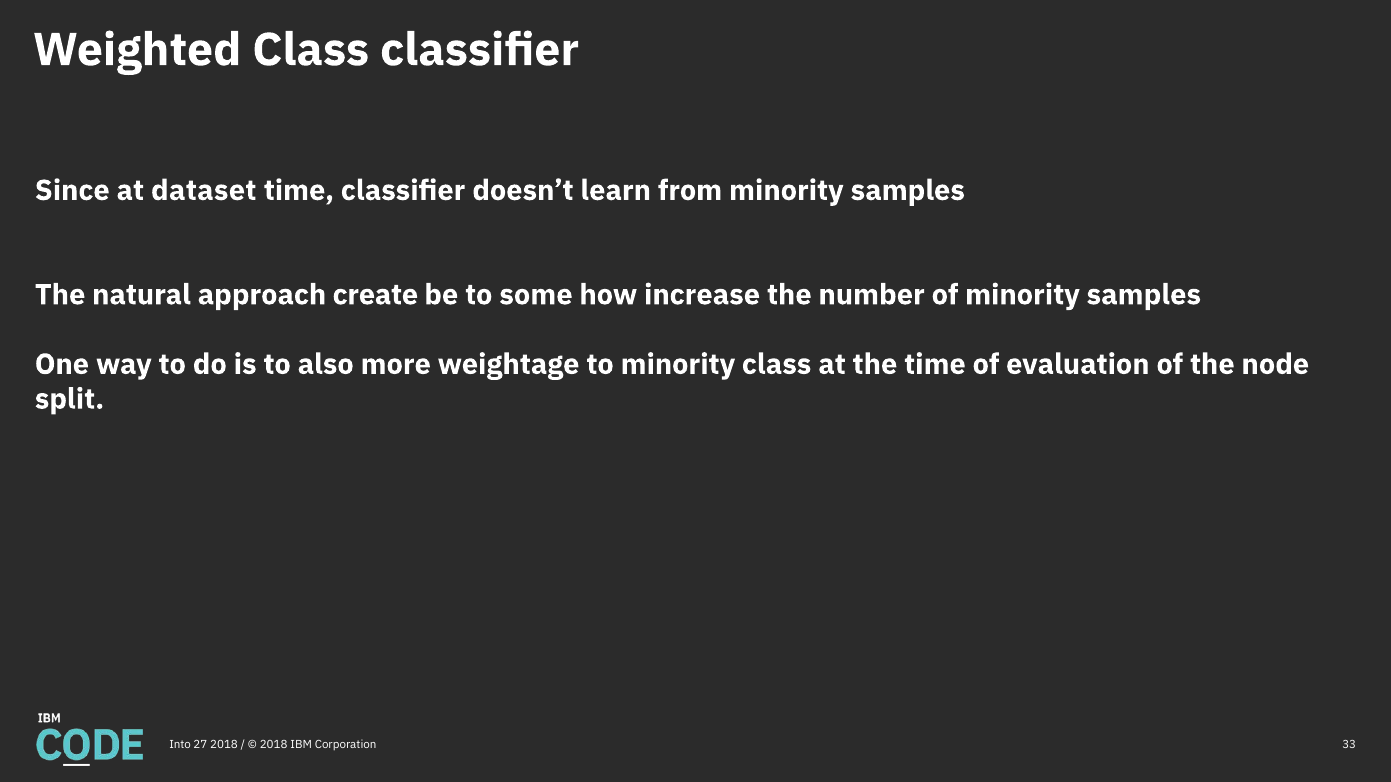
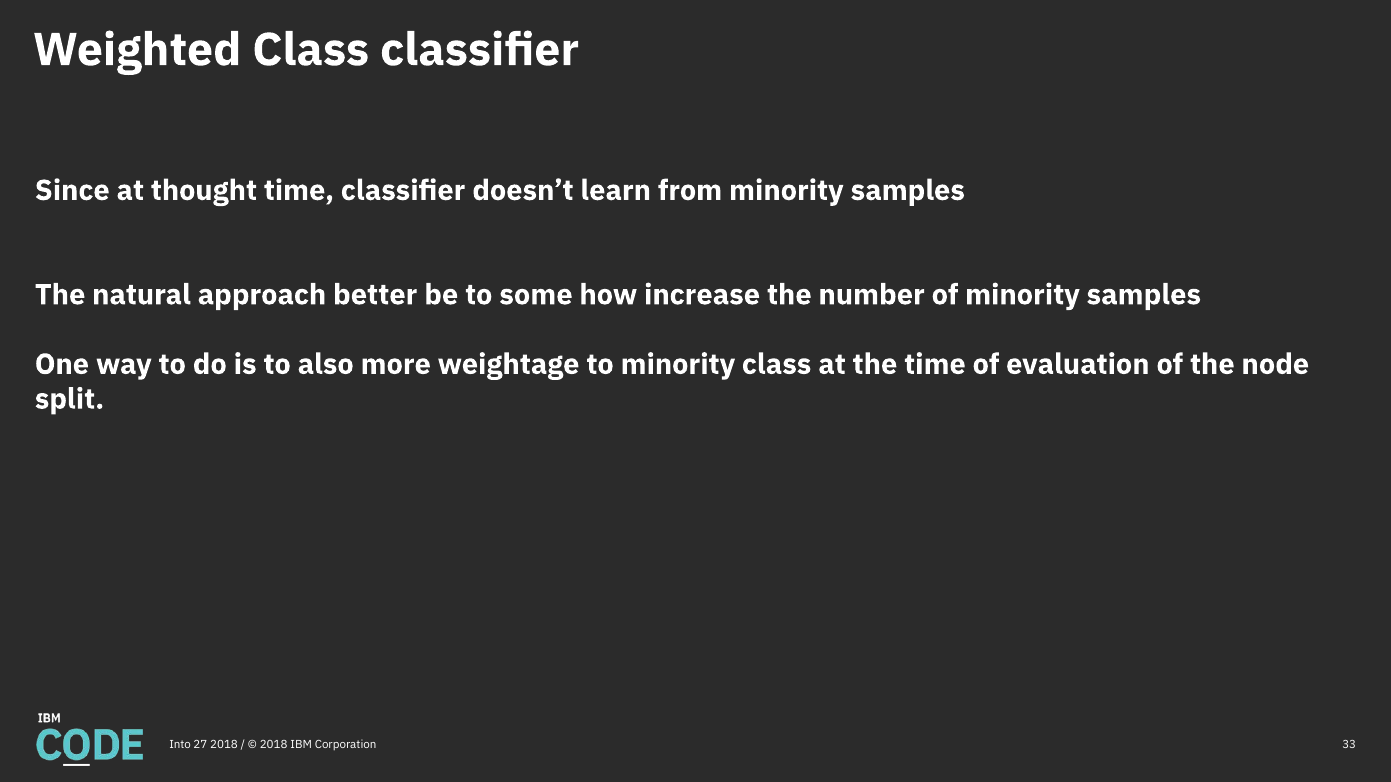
dataset: dataset -> thought (204, 191)
create: create -> better (375, 295)
